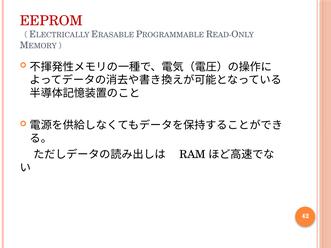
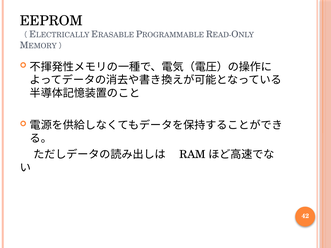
EEPROM colour: red -> black (51, 21)
